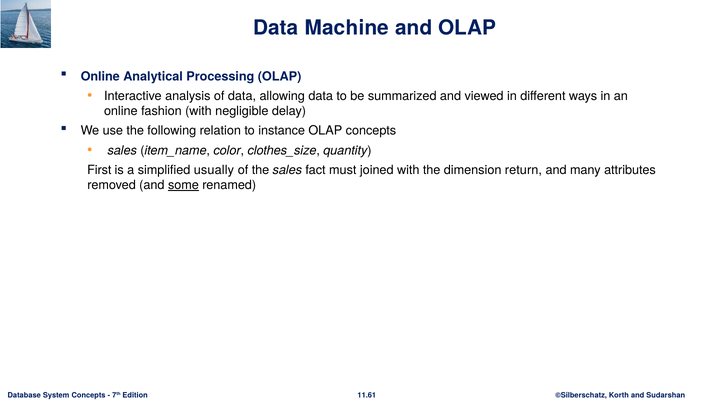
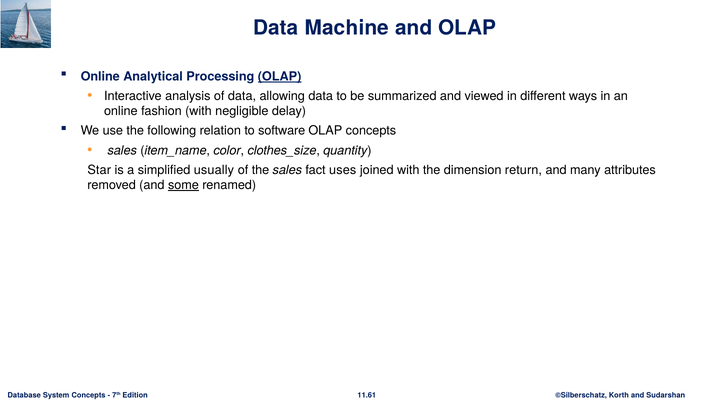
OLAP underline: none -> present (280, 76)
instance: instance -> software (282, 131)
First: First -> Star (99, 170)
must: must -> uses (343, 170)
